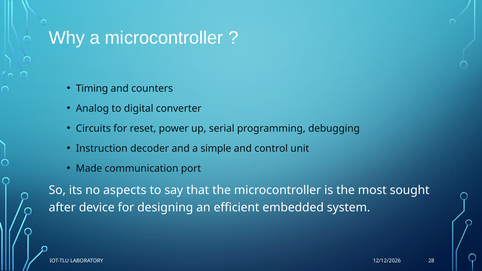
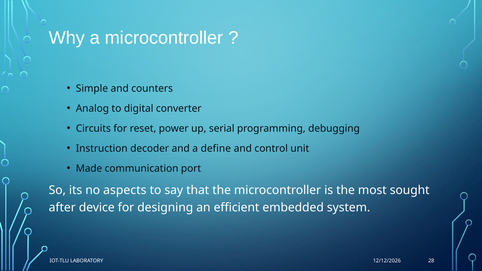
Timing: Timing -> Simple (92, 89)
simple: simple -> define (216, 149)
